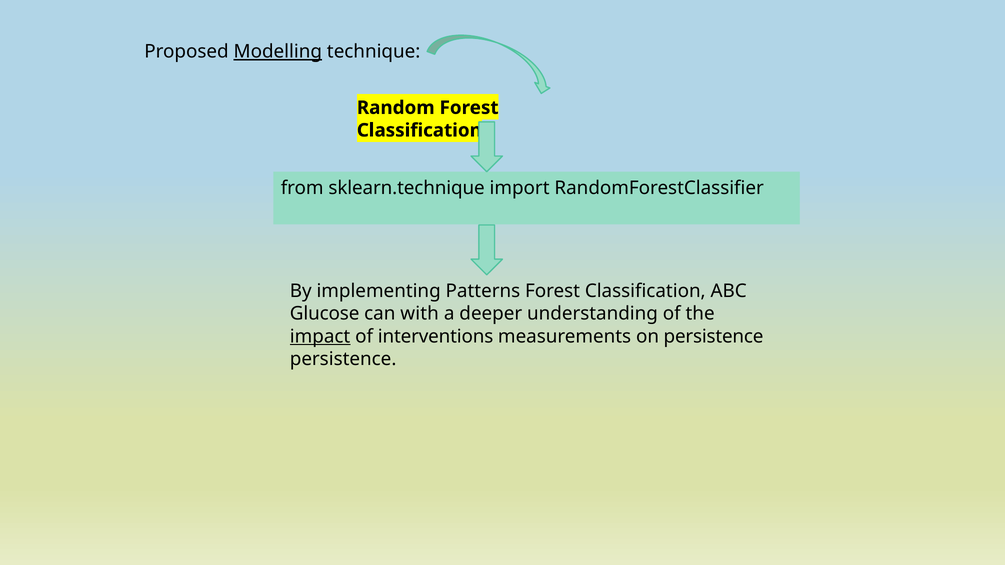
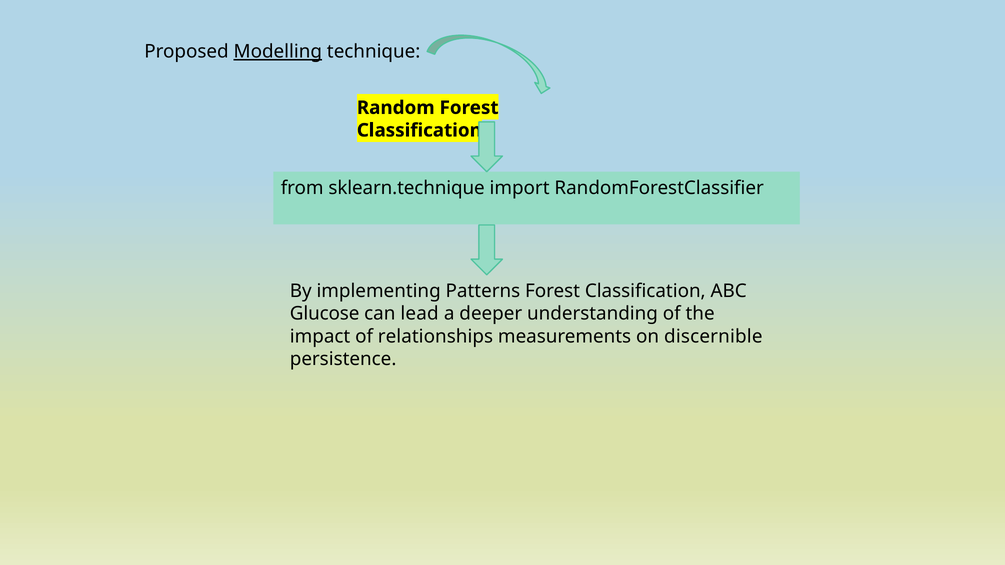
with: with -> lead (420, 314)
impact underline: present -> none (320, 336)
interventions: interventions -> relationships (435, 336)
on persistence: persistence -> discernible (713, 336)
